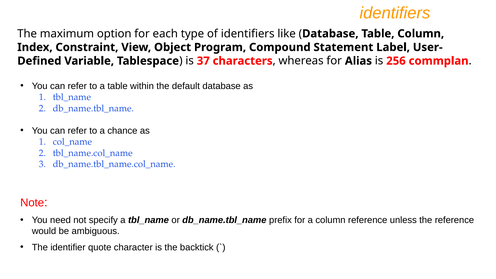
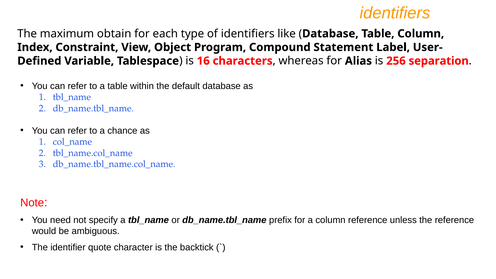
option: option -> obtain (114, 34)
37: 37 -> 16 (203, 61)
commplan: commplan -> separation (439, 61)
